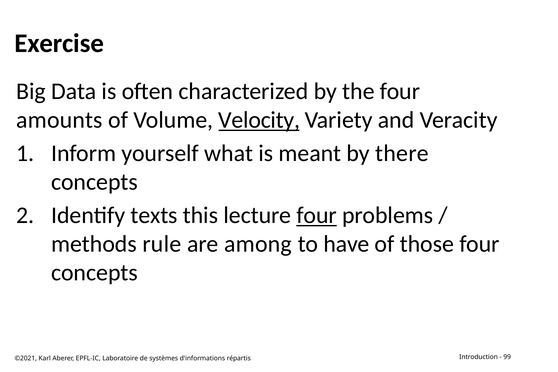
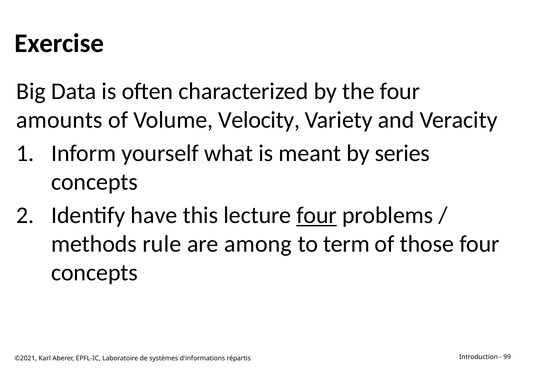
Velocity underline: present -> none (259, 120)
there: there -> series (402, 153)
texts: texts -> have (154, 215)
have: have -> term (346, 244)
